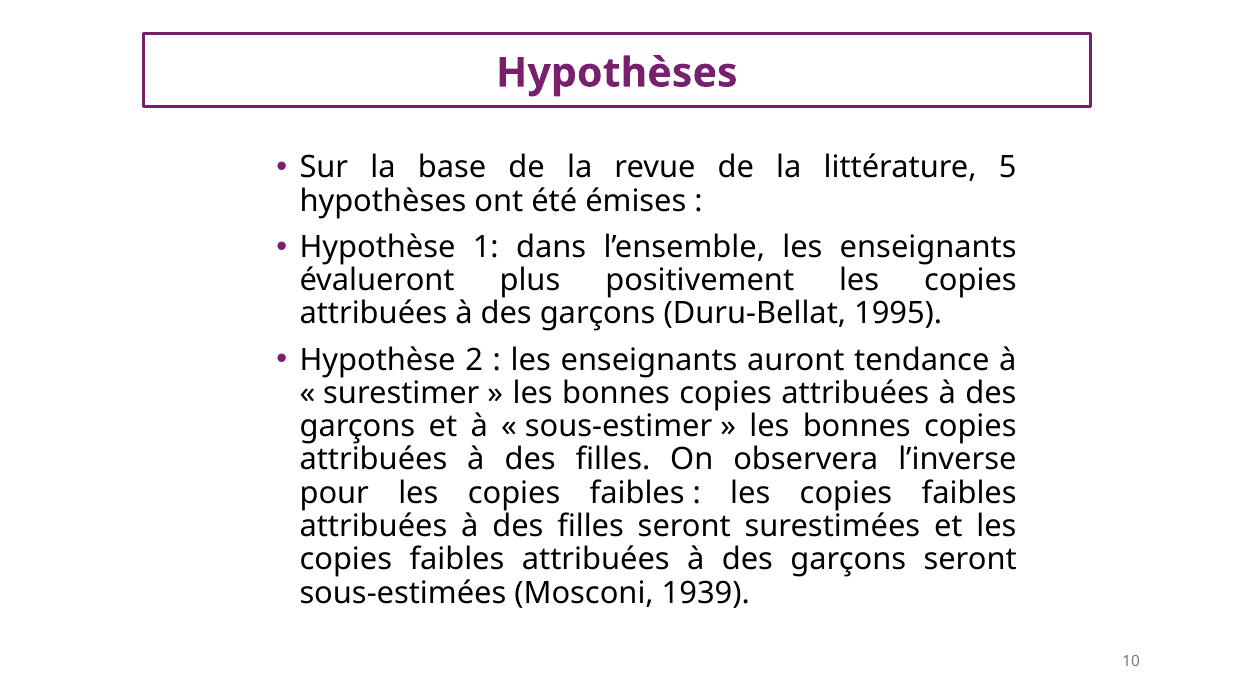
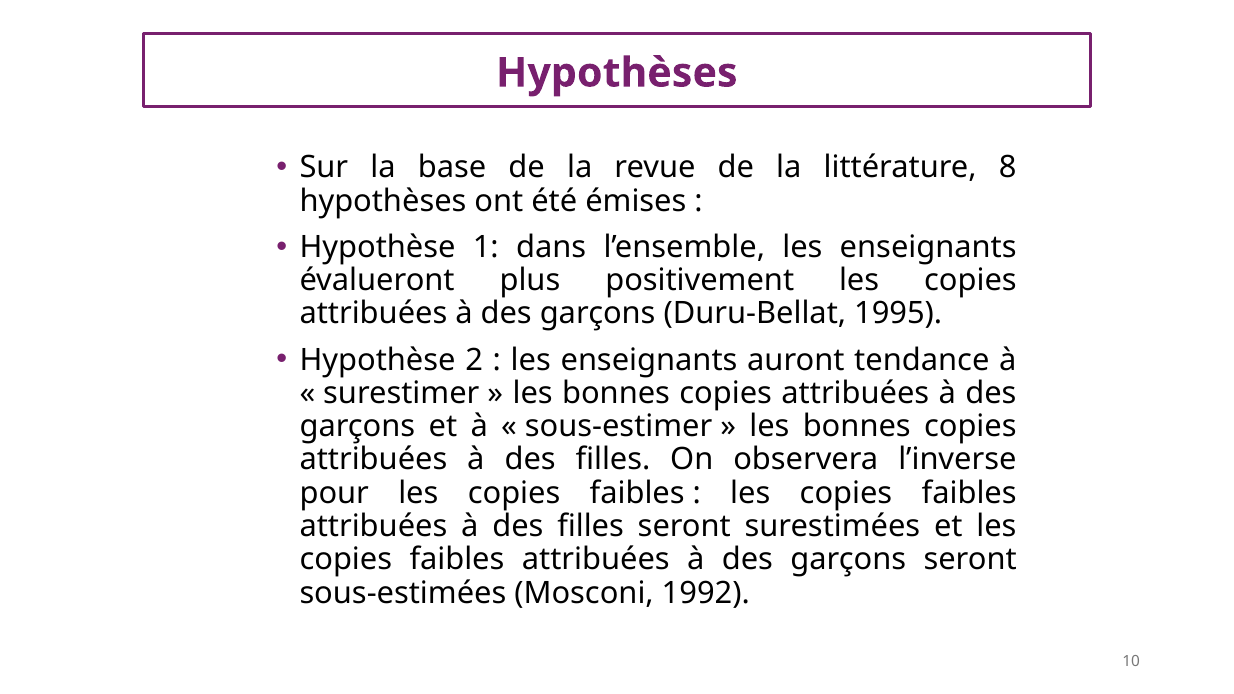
5: 5 -> 8 (1008, 168)
1939: 1939 -> 1992 (706, 593)
